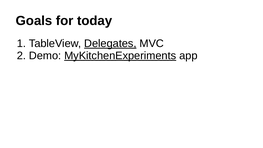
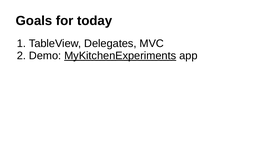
Delegates underline: present -> none (110, 43)
